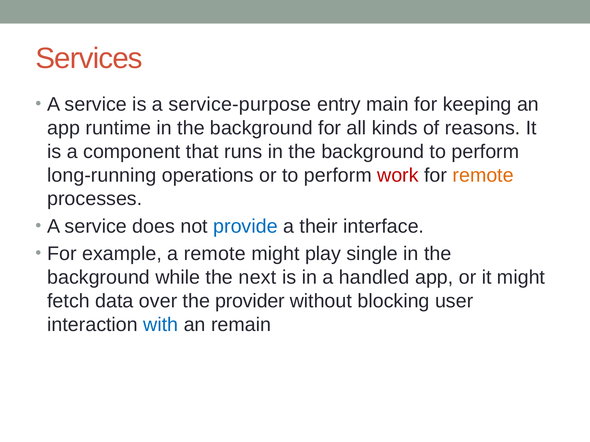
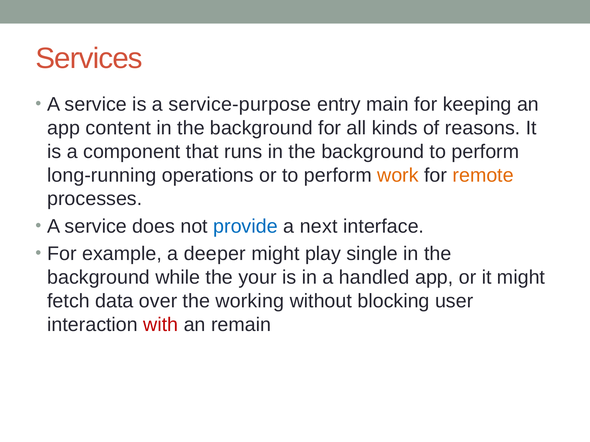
runtime: runtime -> content (118, 128)
work colour: red -> orange (398, 175)
their: their -> next (319, 227)
a remote: remote -> deeper (215, 254)
next: next -> your (258, 278)
provider: provider -> working (250, 301)
with colour: blue -> red (161, 325)
